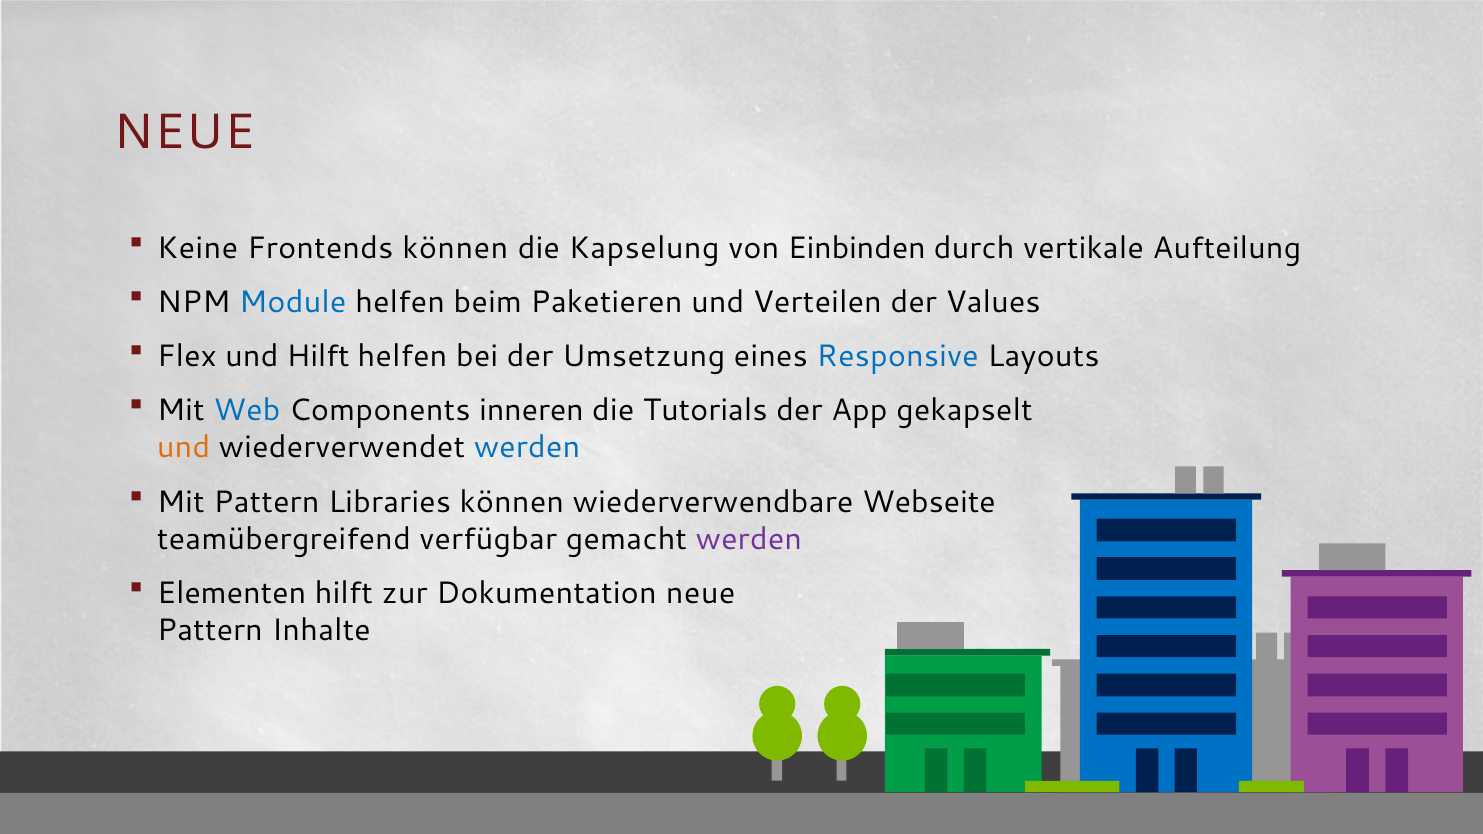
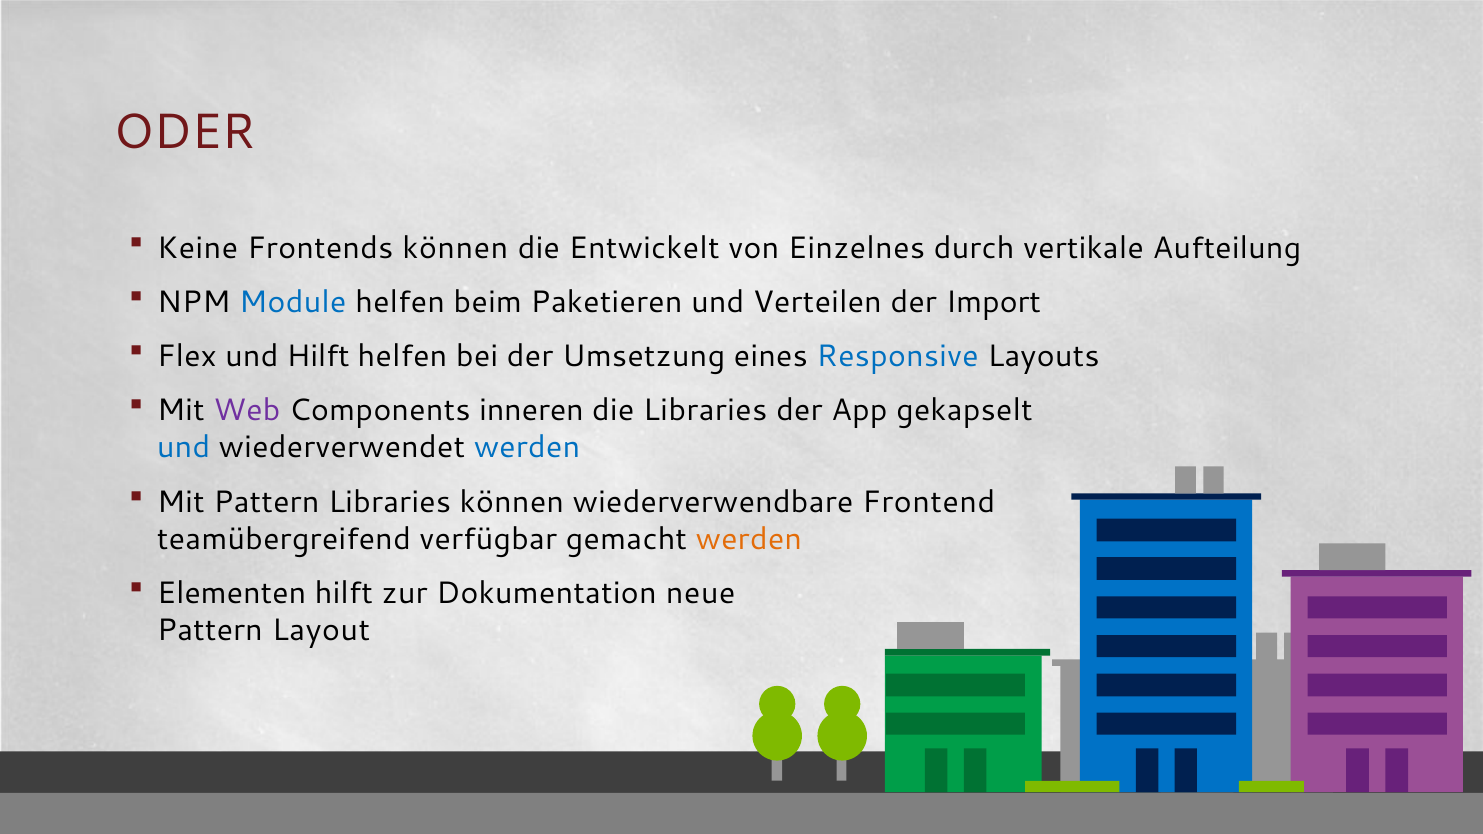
NEUE: NEUE -> ODER (185, 132)
Kapselung: Kapselung -> Entwickelt (644, 248)
Einbinden: Einbinden -> Einzelnes (856, 248)
Values: Values -> Import (993, 302)
Web colour: blue -> purple (247, 411)
die Tutorials: Tutorials -> Libraries (705, 411)
und colour: orange -> blue (184, 448)
Webseite: Webseite -> Frontend (929, 502)
werden colour: purple -> orange (749, 539)
Inhalte: Inhalte -> Layout (321, 630)
